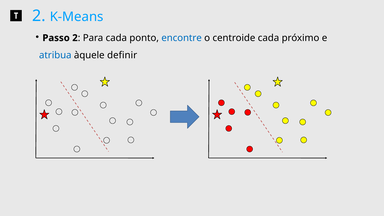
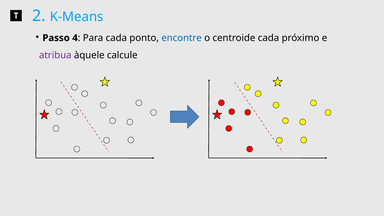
Passo 2: 2 -> 4 (75, 38)
atribua colour: blue -> purple (55, 55)
definir: definir -> calcule (122, 55)
